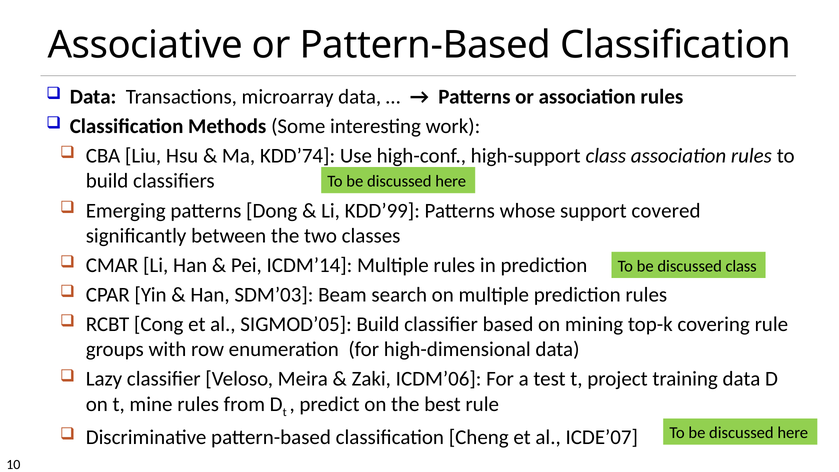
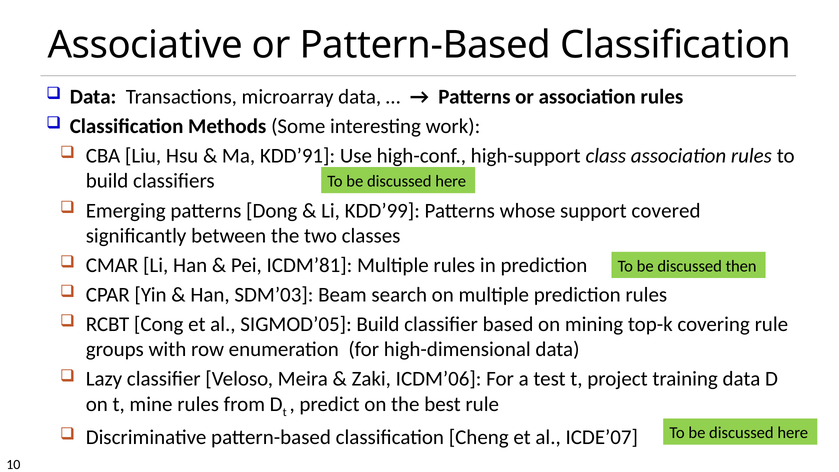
KDD’74: KDD’74 -> KDD’91 (298, 156)
ICDM’14: ICDM’14 -> ICDM’81 (309, 265)
discussed class: class -> then (741, 266)
